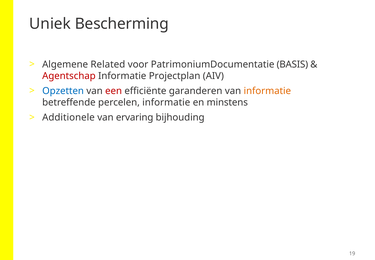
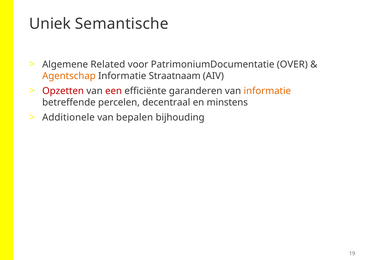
Bescherming: Bescherming -> Semantische (122, 24)
BASIS: BASIS -> OVER (292, 64)
Agentschap colour: red -> orange (69, 76)
Projectplan: Projectplan -> Straatnaam (175, 76)
Opzetten colour: blue -> red (63, 91)
percelen informatie: informatie -> decentraal (166, 102)
ervaring: ervaring -> bepalen (135, 117)
